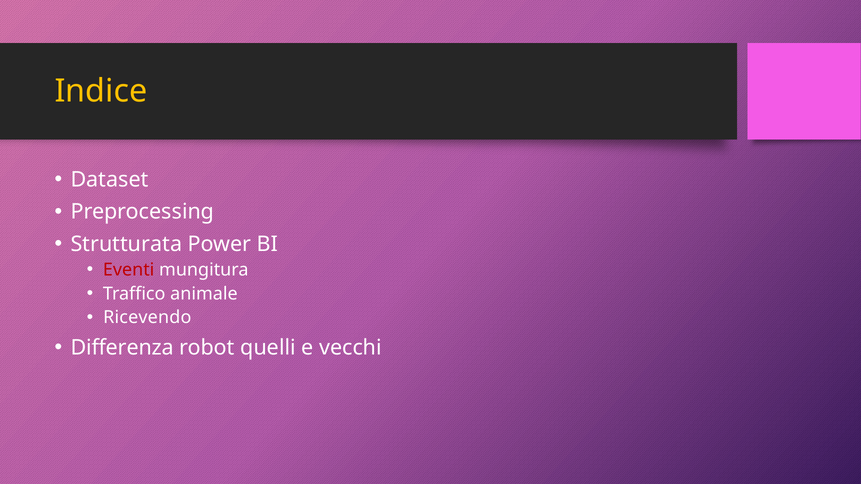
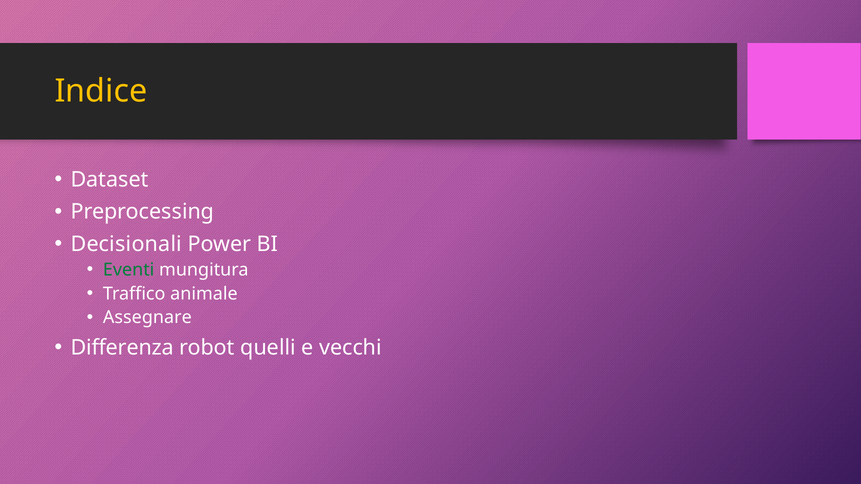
Strutturata: Strutturata -> Decisionali (126, 244)
Eventi colour: red -> green (129, 270)
Ricevendo: Ricevendo -> Assegnare (147, 318)
